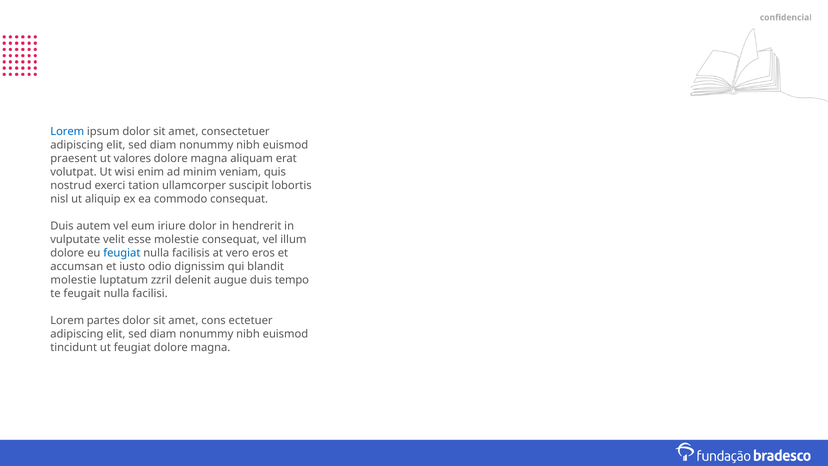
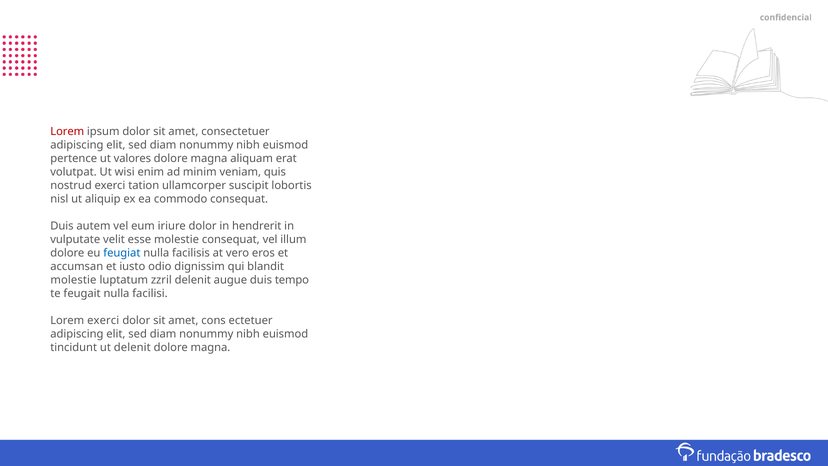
Lorem colour: blue -> red (67, 132)
praesent: praesent -> pertence (74, 159)
Lorem partes: partes -> exerci (103, 320)
ut feugiat: feugiat -> delenit (132, 347)
